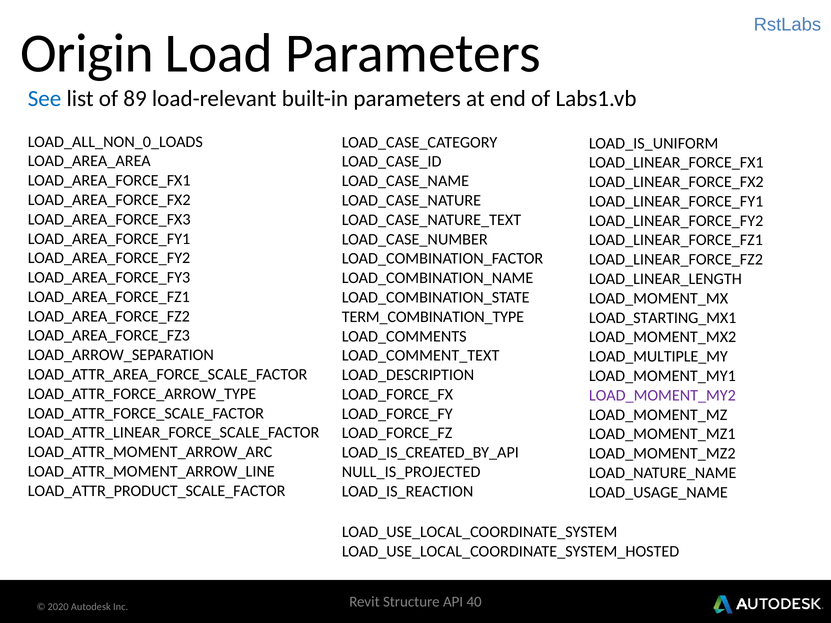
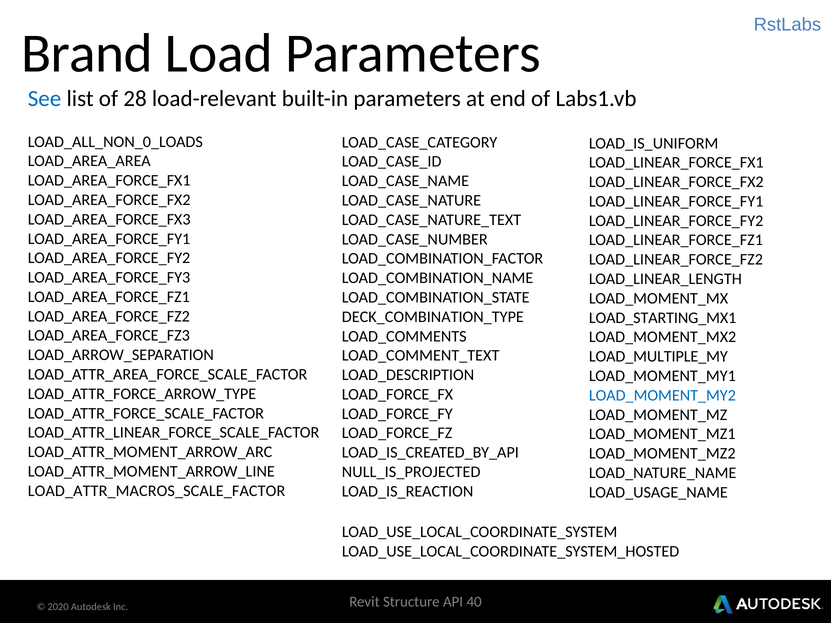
Origin: Origin -> Brand (87, 54)
89: 89 -> 28 (135, 99)
TERM_COMBINATION_TYPE: TERM_COMBINATION_TYPE -> DECK_COMBINATION_TYPE (433, 317)
LOAD_MOMENT_MY2 colour: purple -> blue (662, 395)
LOAD_ATTR_PRODUCT_SCALE_FACTOR: LOAD_ATTR_PRODUCT_SCALE_FACTOR -> LOAD_ATTR_MACROS_SCALE_FACTOR (157, 491)
